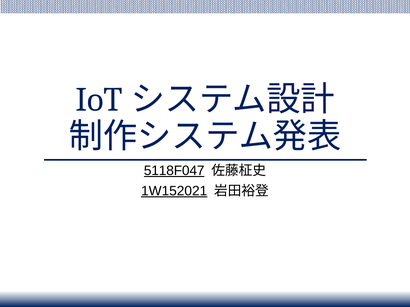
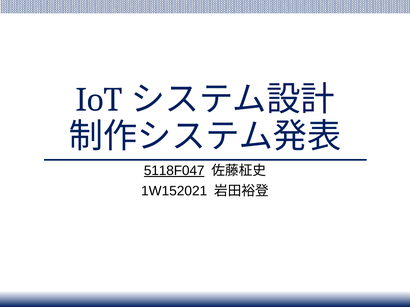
1W152021 underline: present -> none (174, 191)
